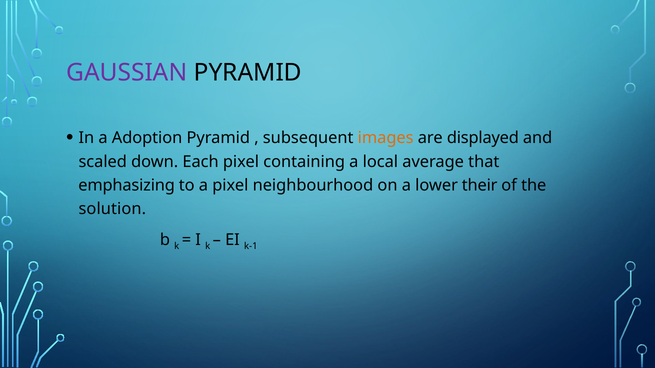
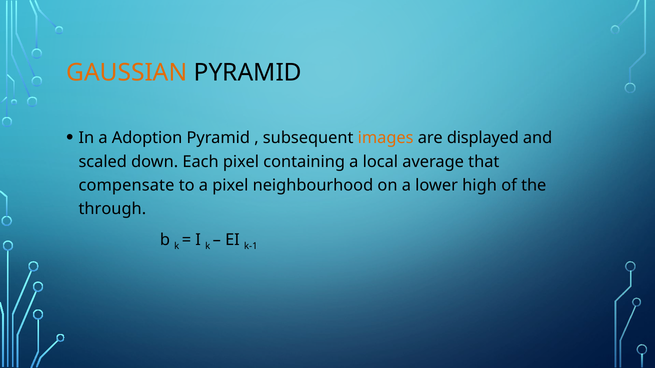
GAUSSIAN colour: purple -> orange (127, 73)
emphasizing: emphasizing -> compensate (126, 185)
their: their -> high (480, 185)
solution: solution -> through (112, 209)
